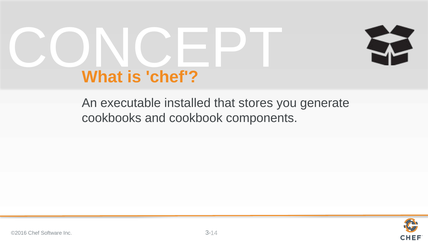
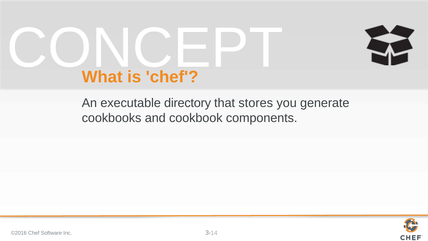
installed: installed -> directory (188, 103)
